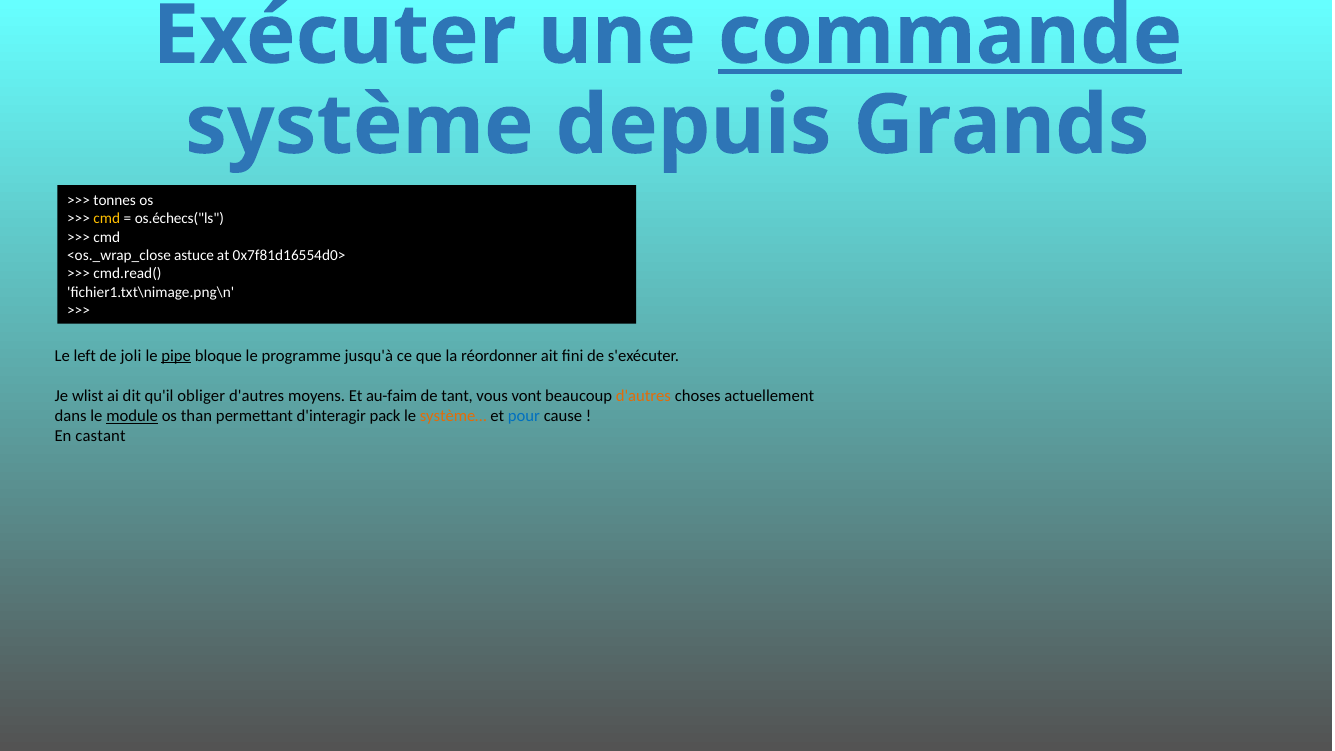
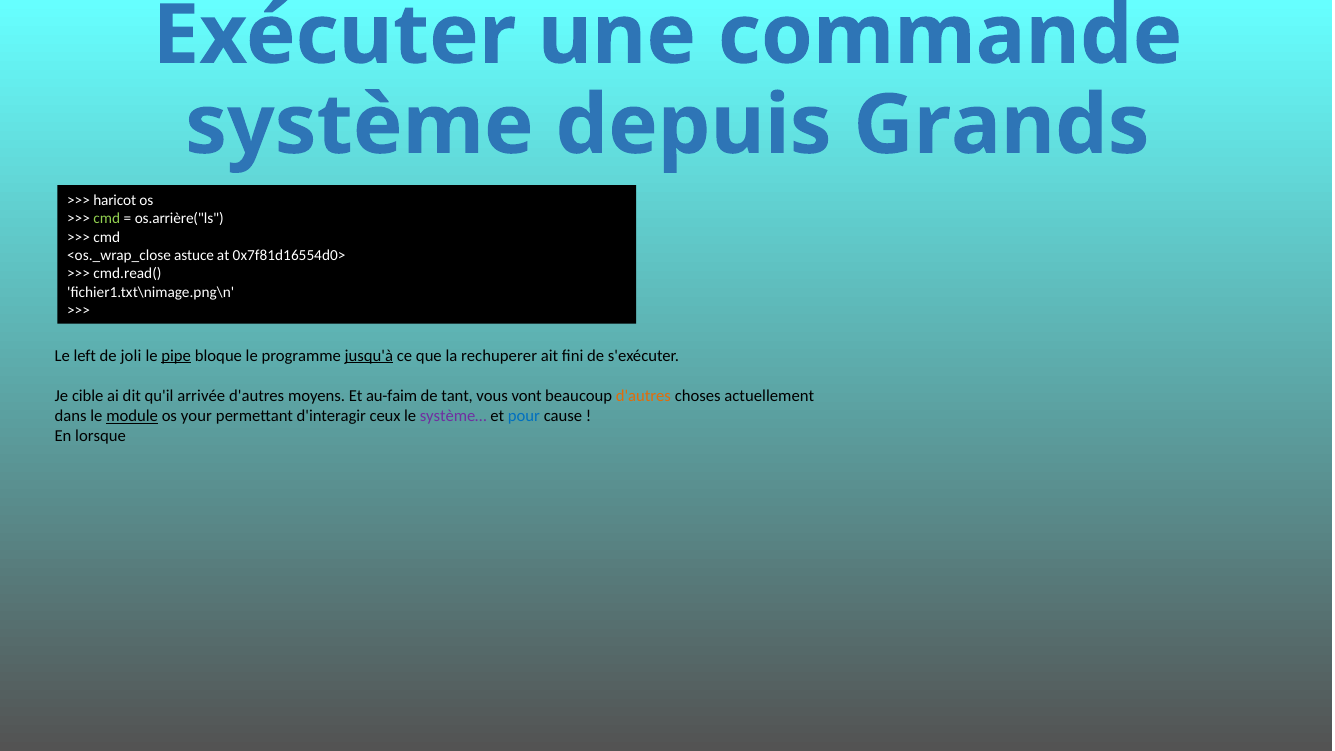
commande underline: present -> none (950, 35)
tonnes: tonnes -> haricot (115, 200)
cmd colour: yellow -> light green (107, 219)
os.échecs("ls: os.échecs("ls -> os.arrière("ls (179, 219)
jusqu'à underline: none -> present (369, 356)
réordonner: réordonner -> rechuperer (499, 356)
wlist: wlist -> cible (88, 396)
obliger: obliger -> arrivée (201, 396)
than: than -> your (196, 416)
pack: pack -> ceux (385, 416)
système… colour: orange -> purple (453, 416)
castant: castant -> lorsque (101, 436)
